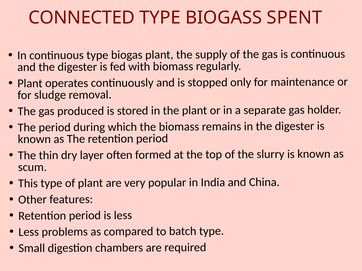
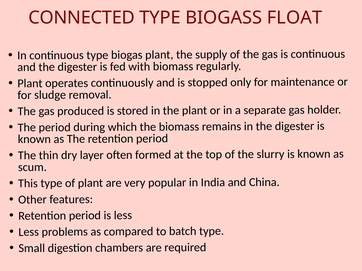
SPENT: SPENT -> FLOAT (294, 18)
